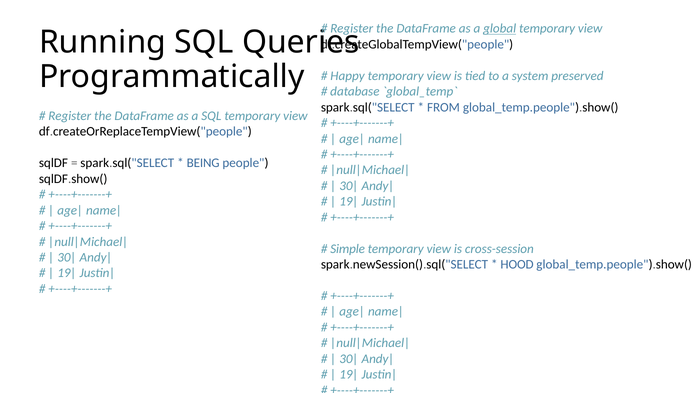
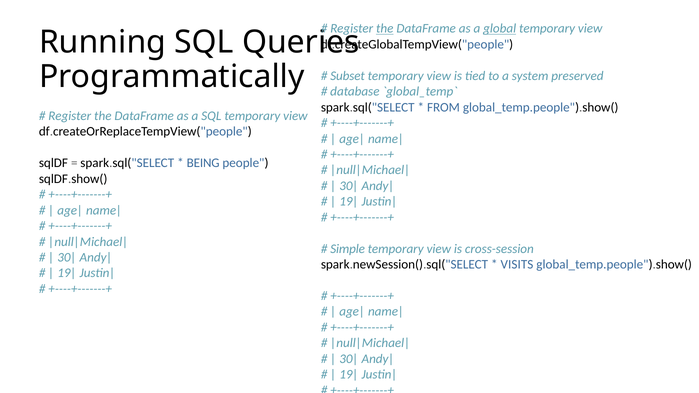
the underline: none -> present (385, 29)
Happy: Happy -> Subset (348, 76)
HOOD: HOOD -> VISITS (517, 265)
